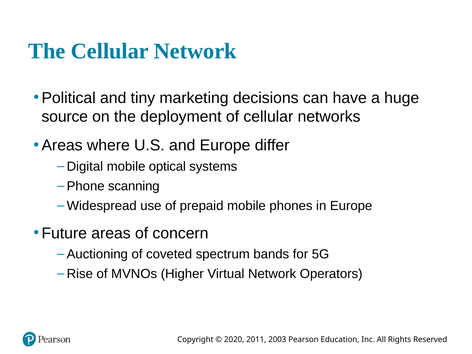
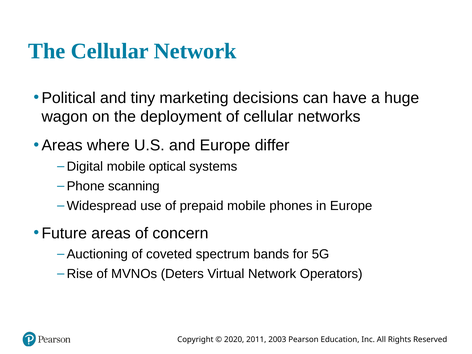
source: source -> wagon (65, 117)
Higher: Higher -> Deters (182, 274)
